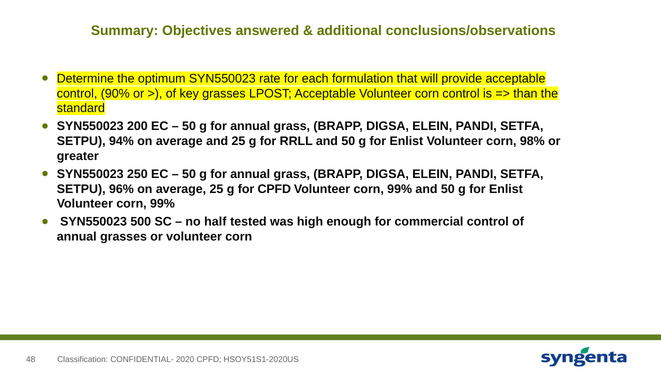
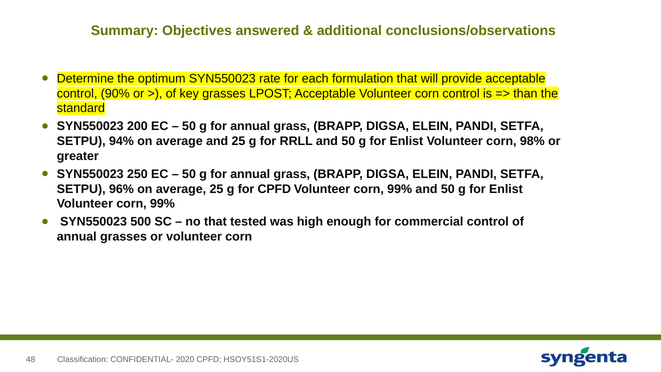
no half: half -> that (215, 222)
